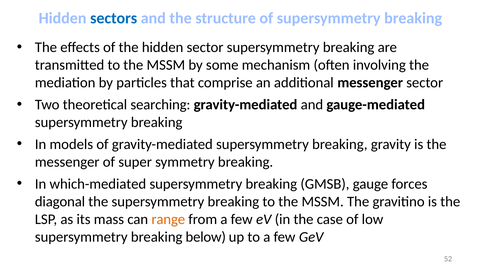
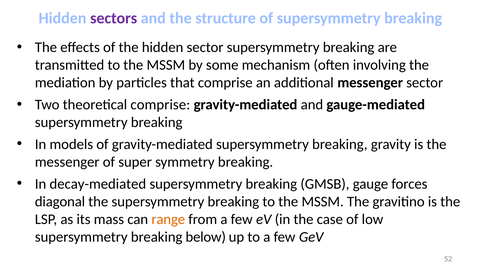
sectors colour: blue -> purple (114, 18)
theoretical searching: searching -> comprise (160, 104)
which-mediated: which-mediated -> decay-mediated (98, 184)
